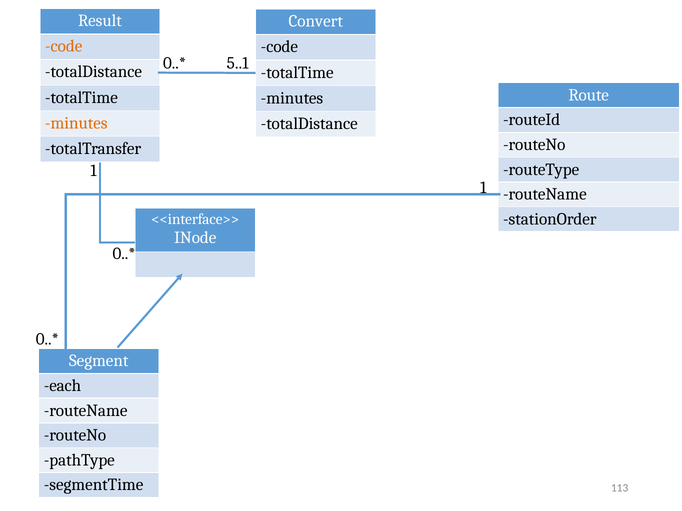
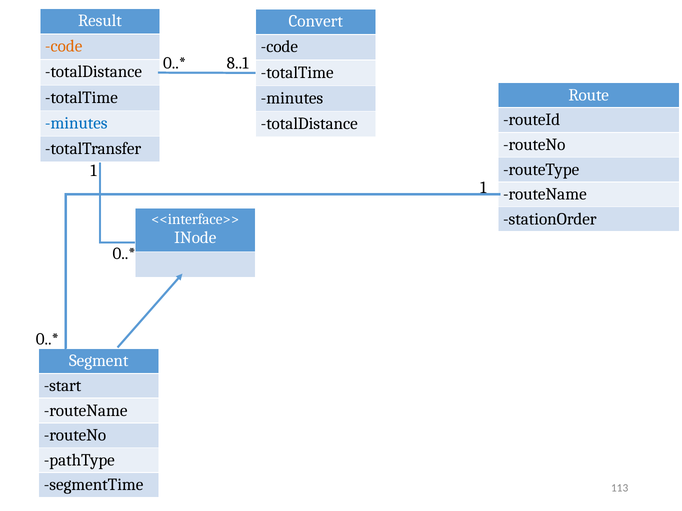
5..1: 5..1 -> 8..1 (238, 63)
minutes colour: orange -> blue (76, 123)
each: each -> start (62, 386)
